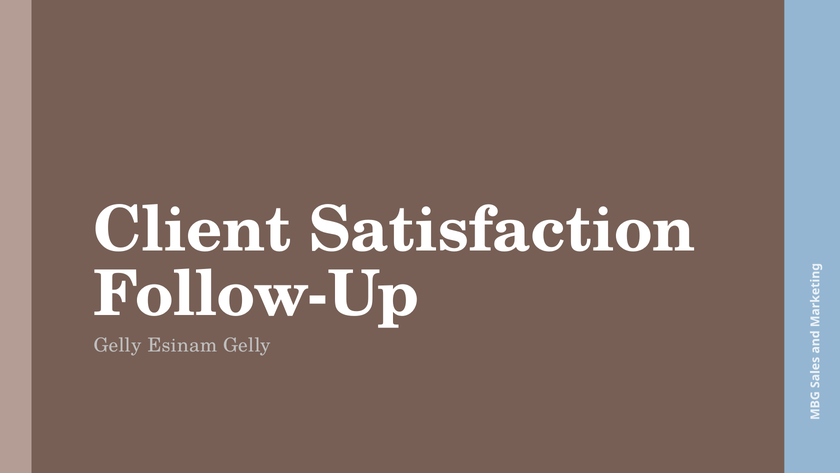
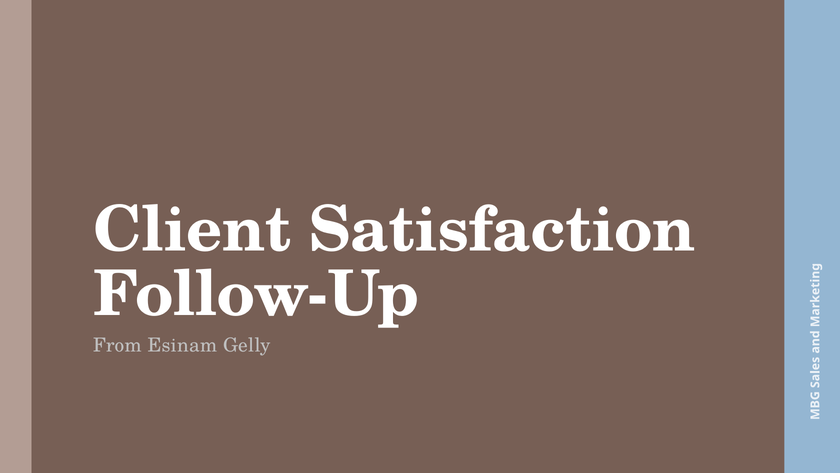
Gelly: Gelly -> From (117, 345)
